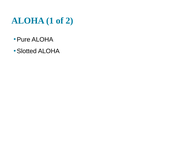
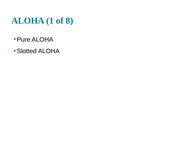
2: 2 -> 8 (69, 21)
